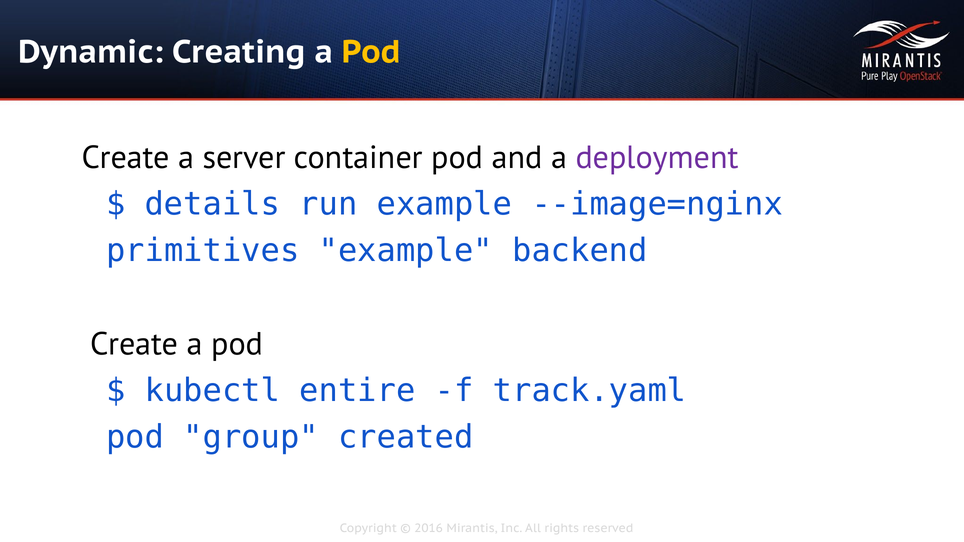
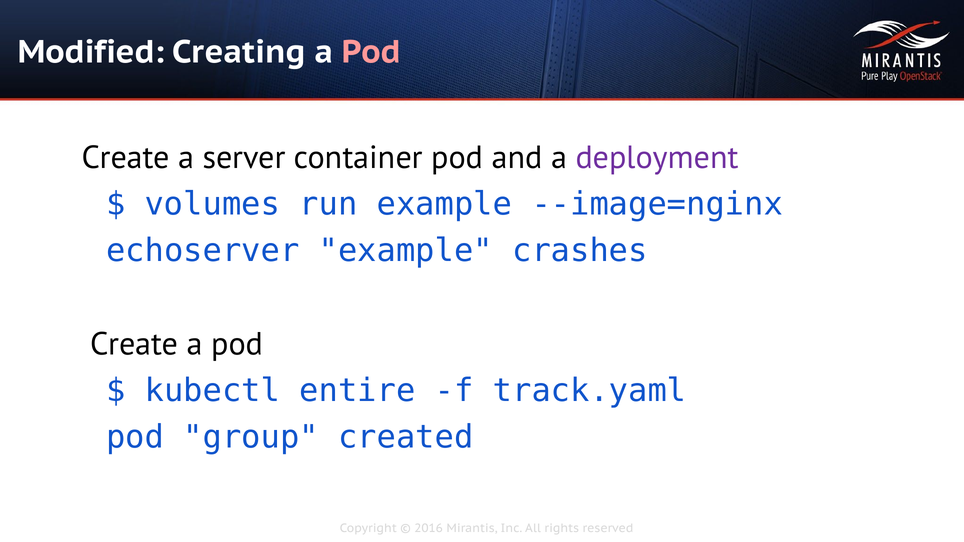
Dynamic: Dynamic -> Modified (91, 52)
Pod colour: yellow -> pink (371, 52)
details: details -> volumes (212, 204)
primitives: primitives -> echoserver (203, 251)
backend: backend -> crashes (580, 251)
